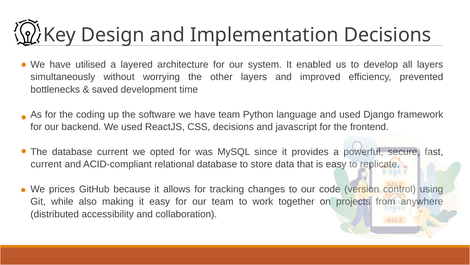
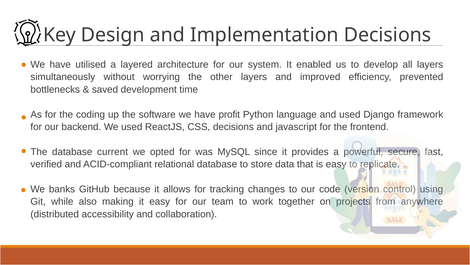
have team: team -> profit (229, 114)
current: current -> verified (46, 164)
prices: prices -> banks (62, 189)
